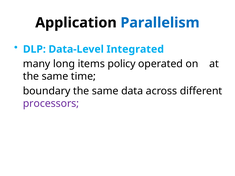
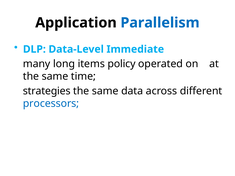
Integrated: Integrated -> Immediate (135, 49)
boundary: boundary -> strategies (47, 91)
processors colour: purple -> blue (51, 104)
